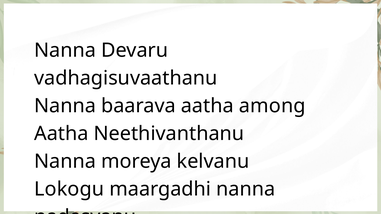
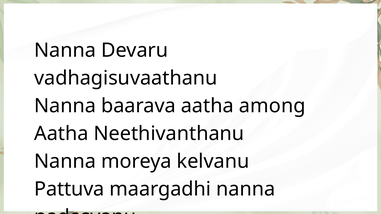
Lokogu: Lokogu -> Pattuva (69, 189)
